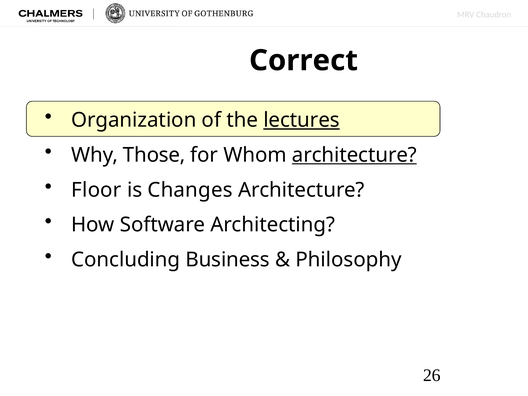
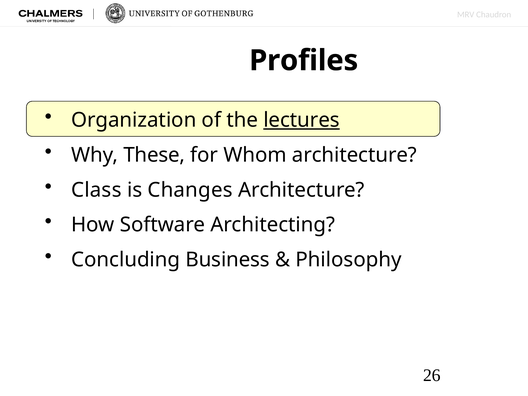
Correct: Correct -> Profiles (304, 61)
Those: Those -> These (154, 155)
architecture underline: present -> none (354, 155)
Floor: Floor -> Class (96, 190)
